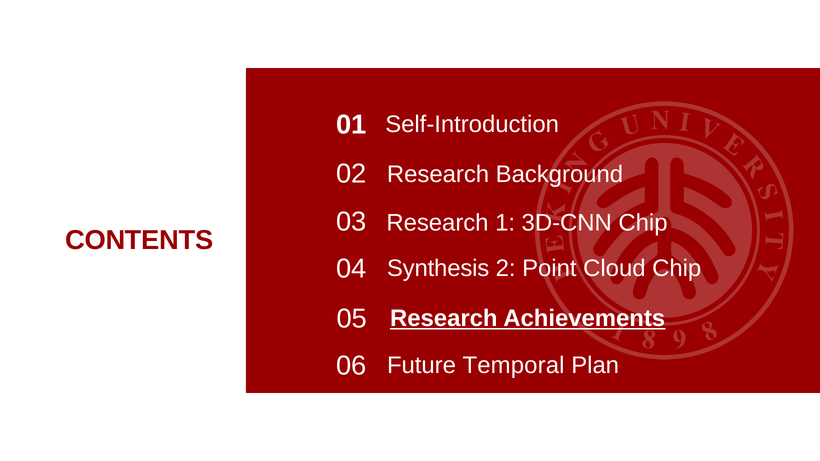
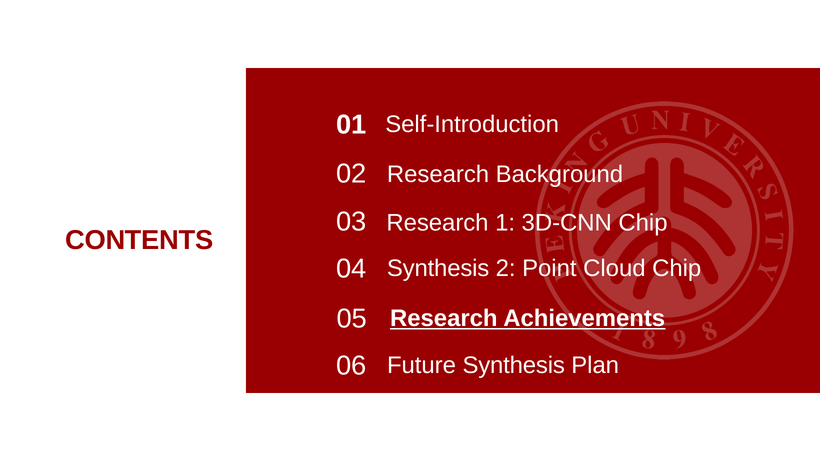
Future Temporal: Temporal -> Synthesis (514, 366)
